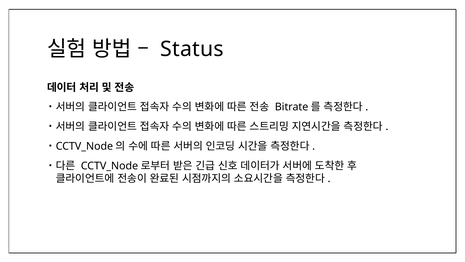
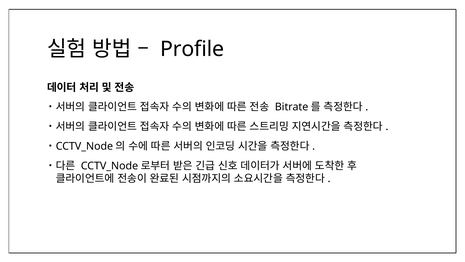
Status: Status -> Profile (192, 49)
